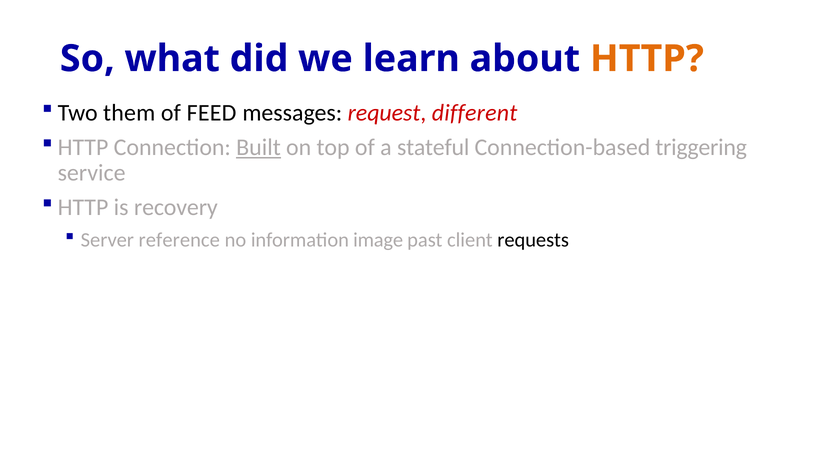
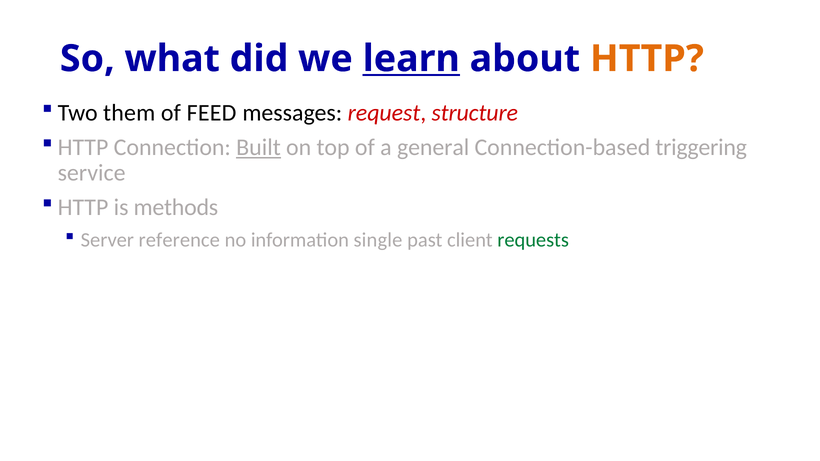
learn underline: none -> present (411, 59)
different: different -> structure (475, 113)
stateful: stateful -> general (433, 147)
recovery: recovery -> methods (176, 208)
image: image -> single (378, 240)
requests colour: black -> green (533, 240)
